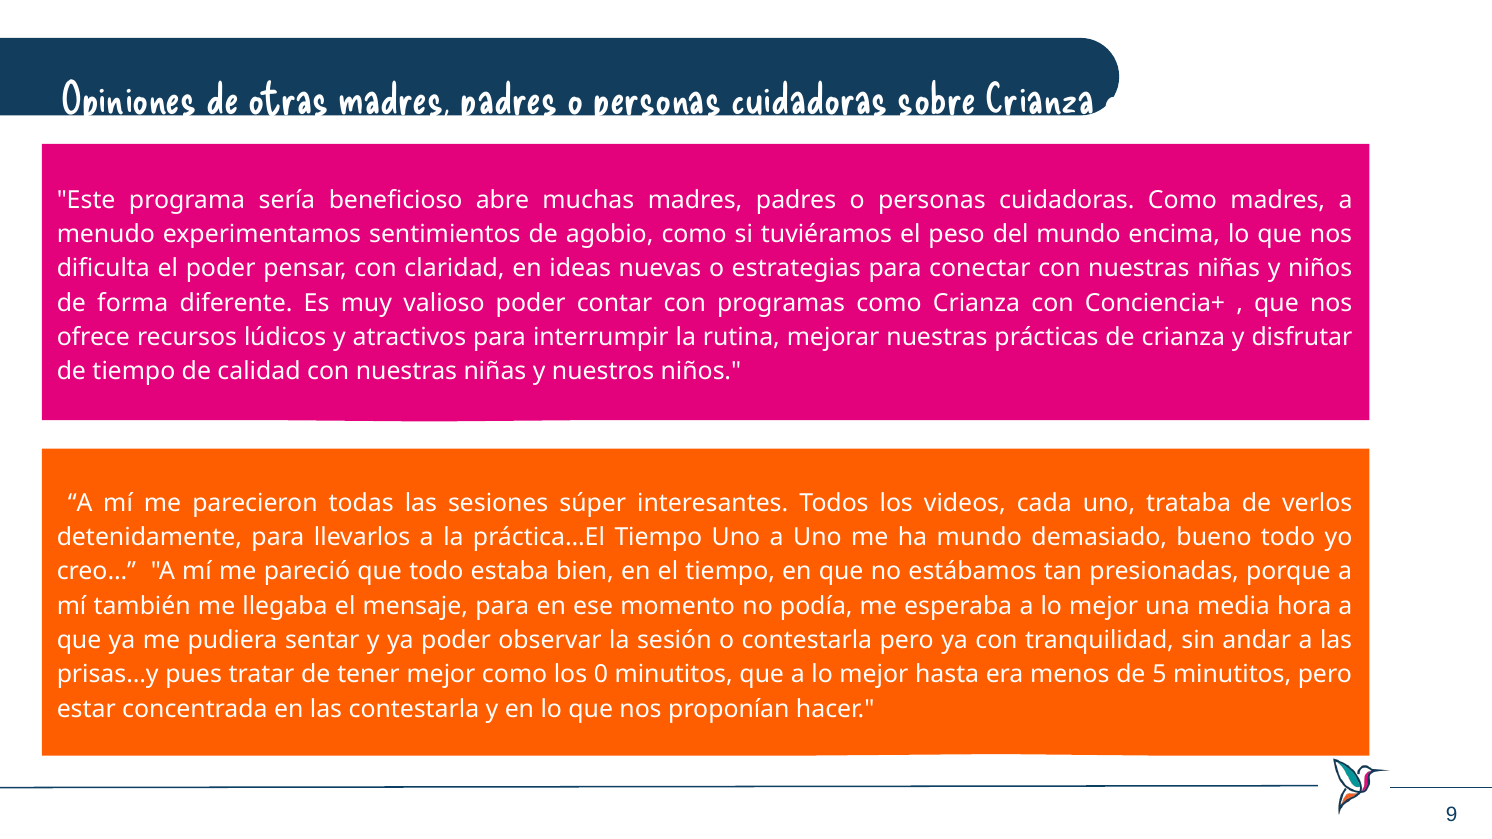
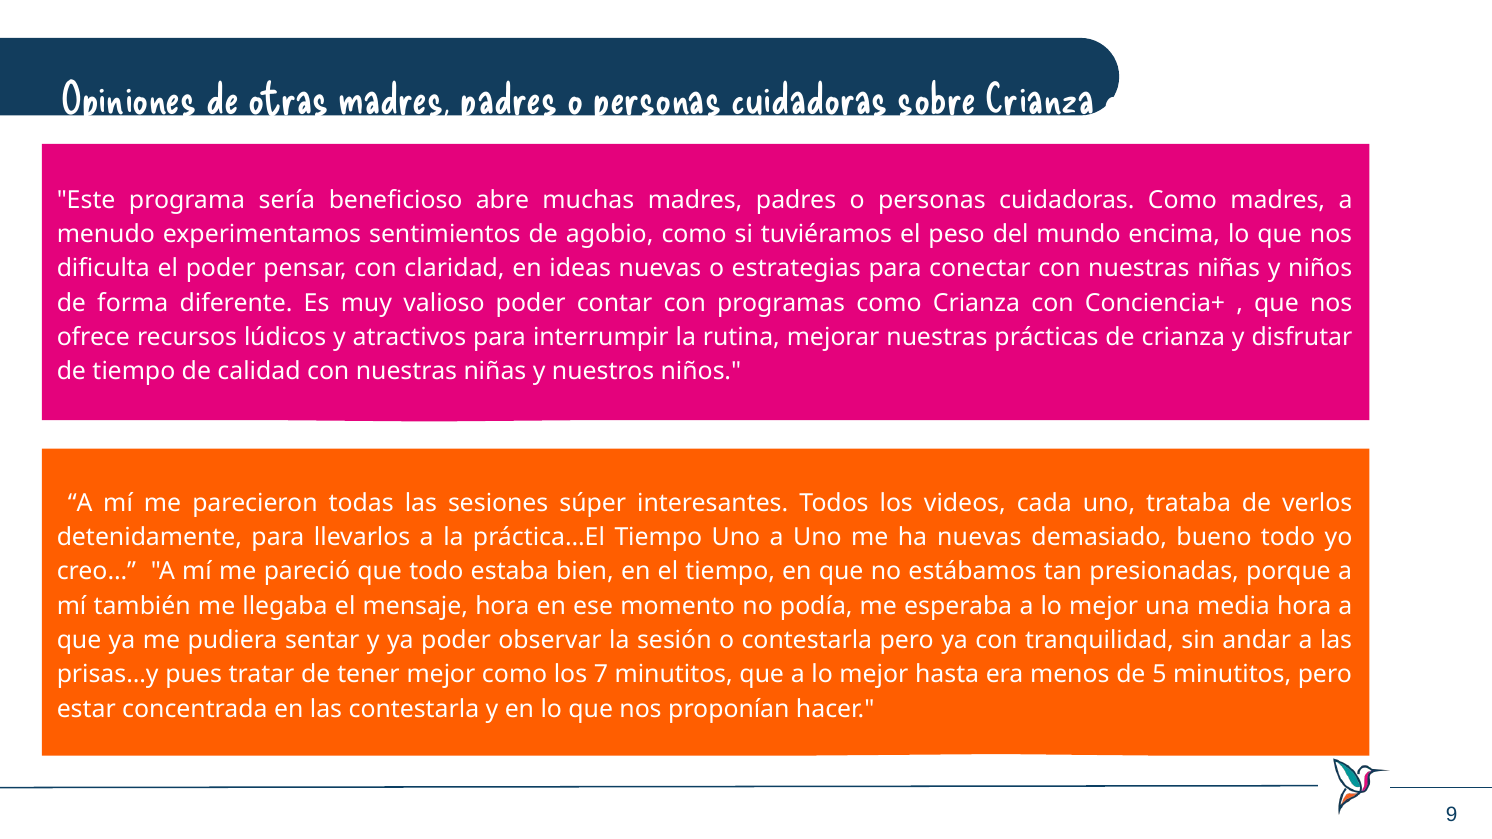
ha mundo: mundo -> nuevas (979, 538)
mensaje para: para -> hora (502, 606)
0: 0 -> 7 (601, 675)
